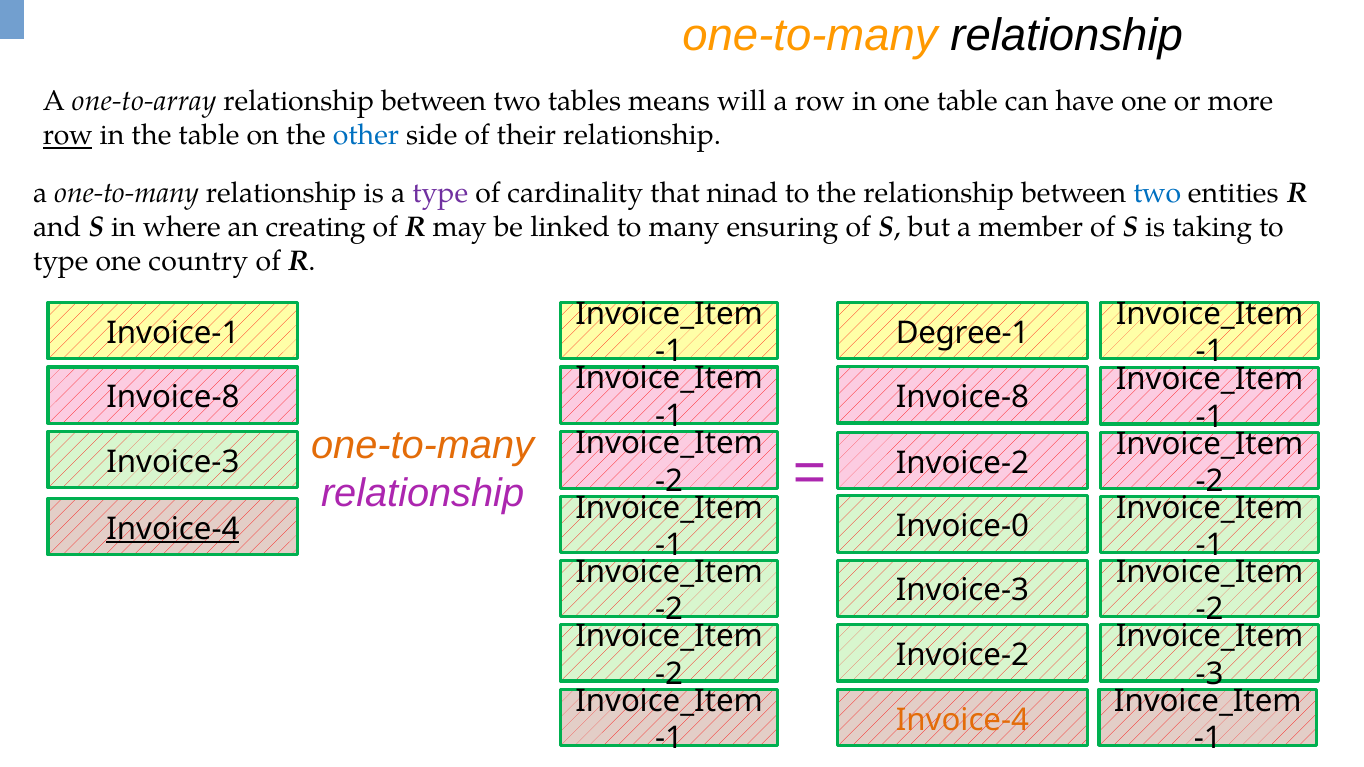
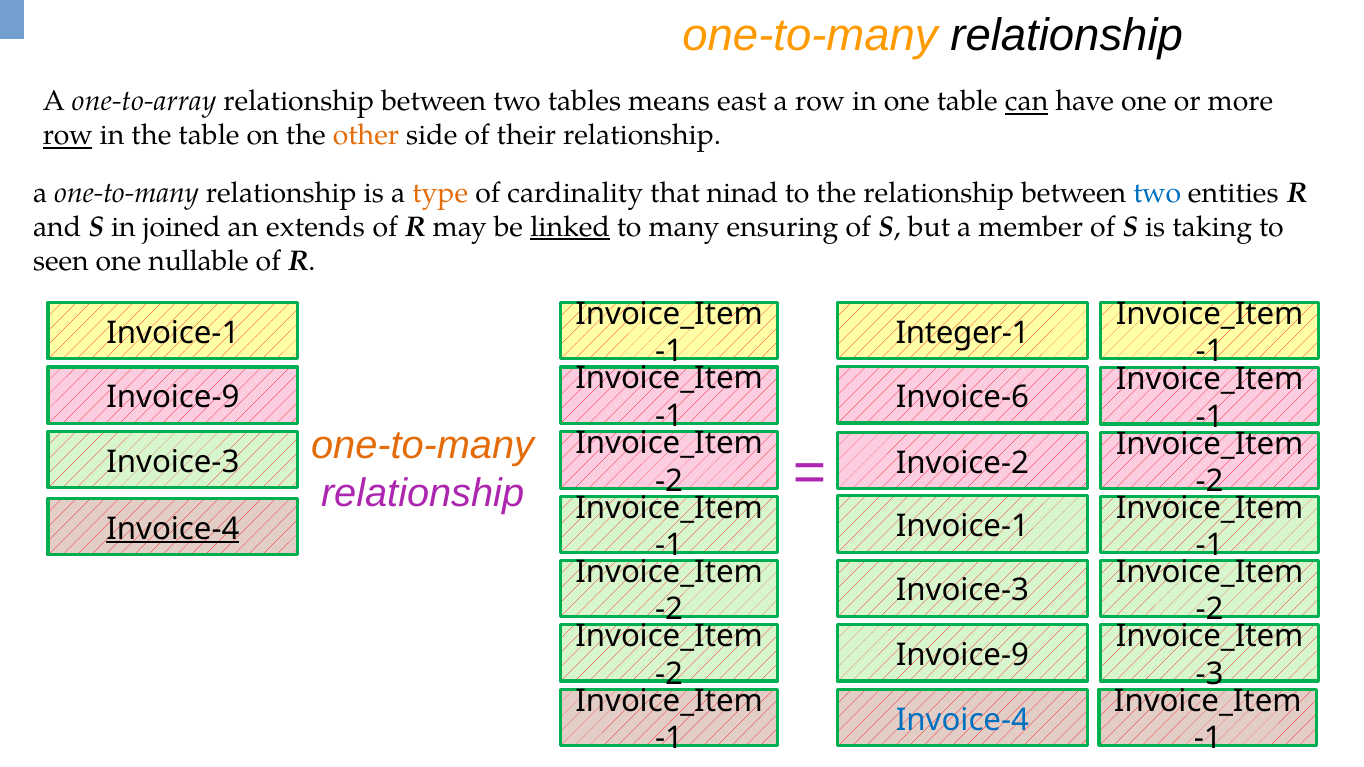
will: will -> east (742, 102)
can underline: none -> present (1027, 102)
other colour: blue -> orange (366, 136)
type colour: purple -> orange (440, 193)
where: where -> joined (182, 227)
creating: creating -> extends (315, 227)
linked underline: none -> present (570, 227)
type: type -> seen (61, 261)
country: country -> nullable (199, 261)
Degree-1: Degree-1 -> Integer-1 (963, 333)
Invoice-8: Invoice-8 -> Invoice-6 (962, 397)
Invoice-8: Invoice-8 -> Invoice-9 (173, 397)
Invoice-0: Invoice-0 -> Invoice-1 (962, 526)
Invoice-2: Invoice-2 -> Invoice-9 (962, 655)
Invoice-4 colour: orange -> blue (962, 720)
